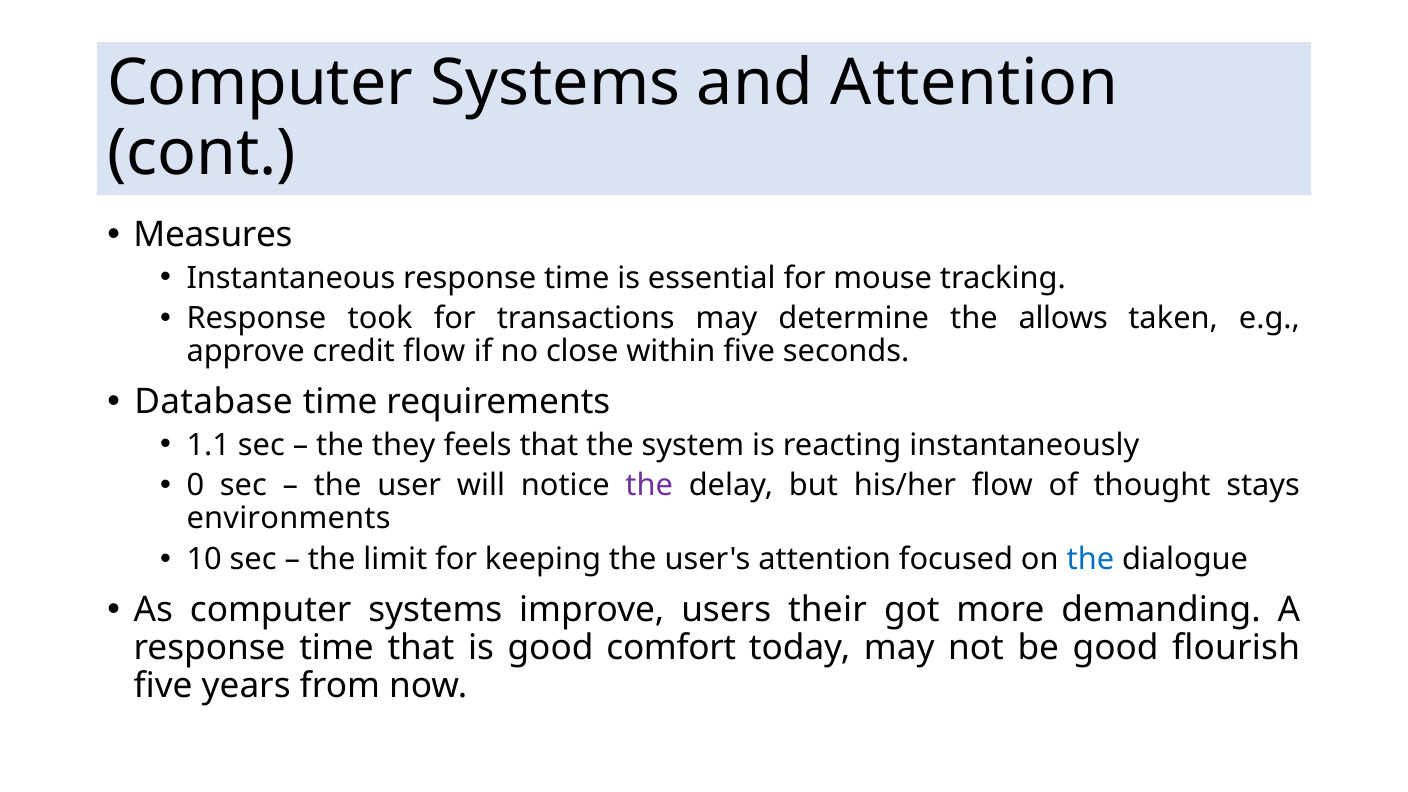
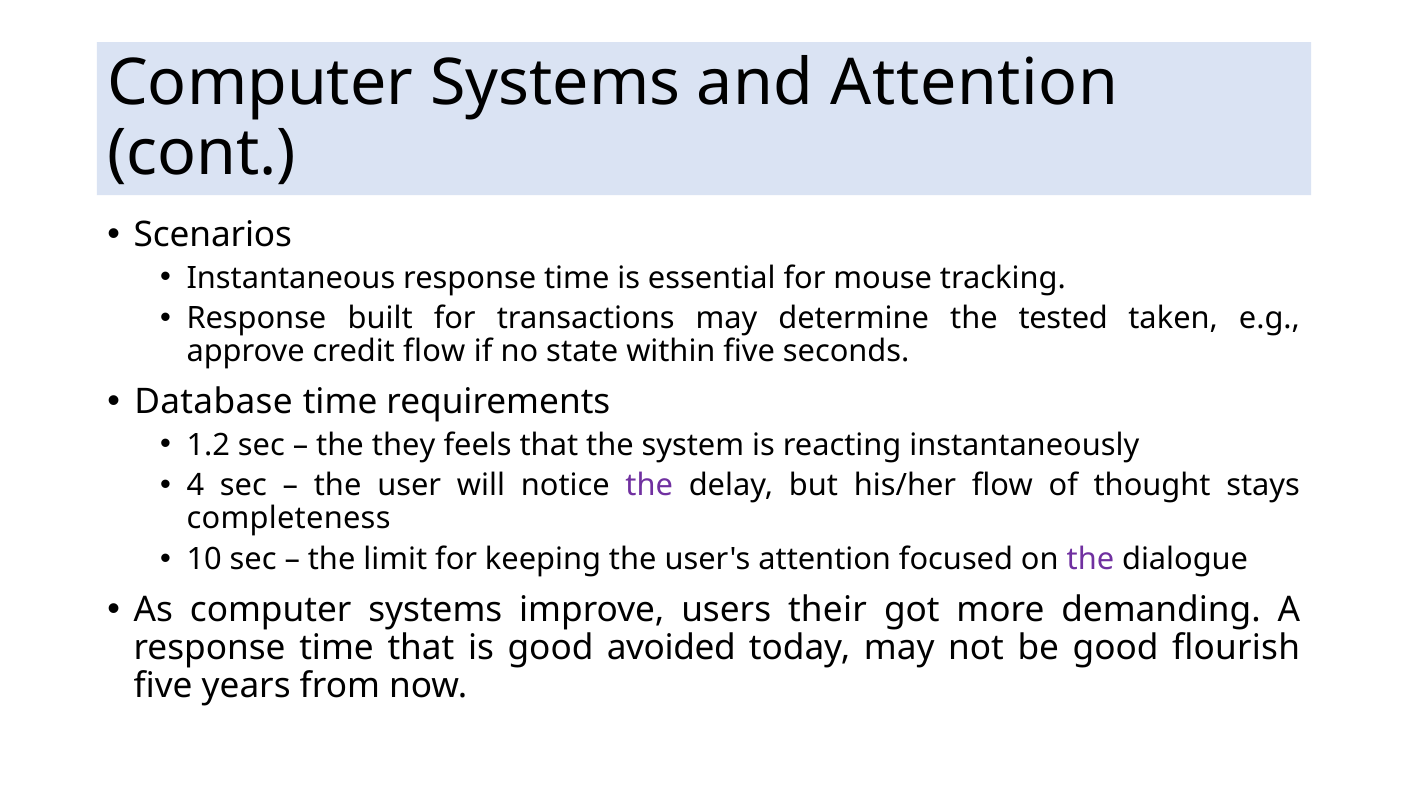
Measures: Measures -> Scenarios (213, 235)
took: took -> built (380, 318)
allows: allows -> tested (1063, 318)
close: close -> state (582, 352)
1.1: 1.1 -> 1.2 (208, 445)
0: 0 -> 4 (195, 486)
environments: environments -> completeness (289, 519)
the colour: blue -> purple (1090, 559)
comfort: comfort -> avoided (671, 648)
